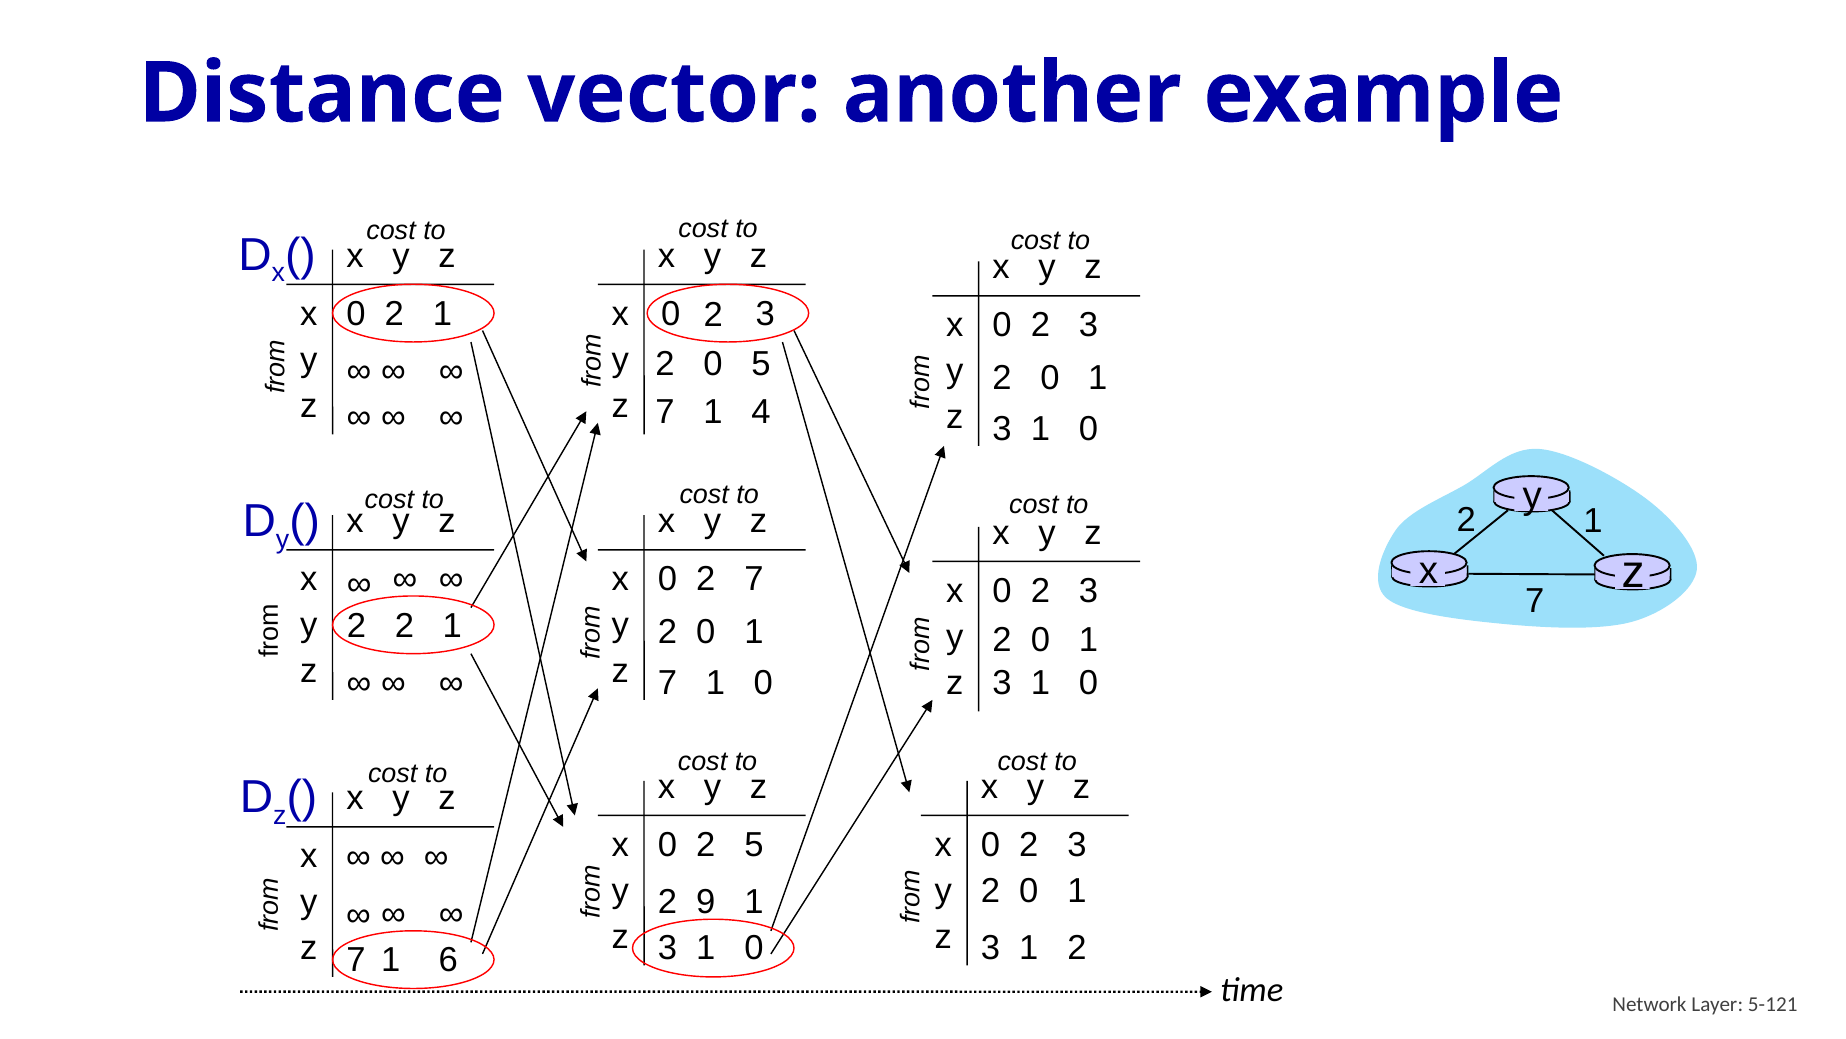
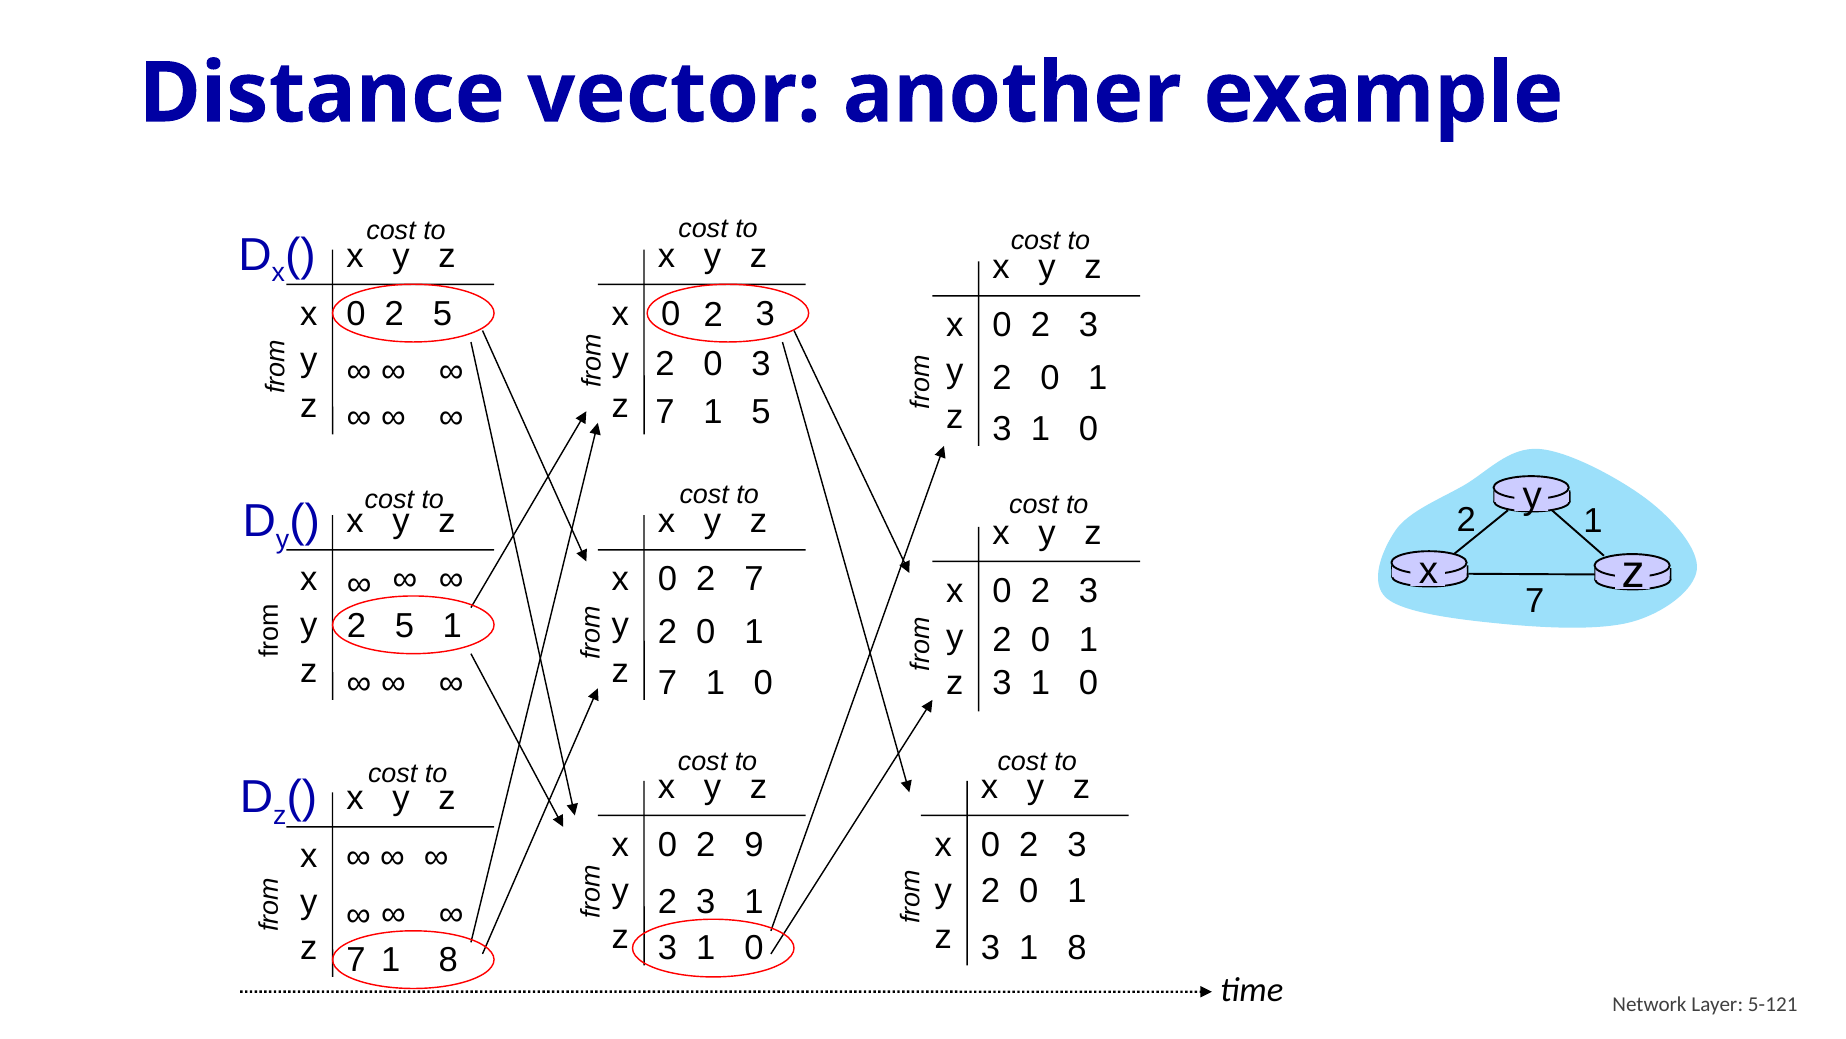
0 2 1: 1 -> 5 (442, 313)
0 5: 5 -> 3 (761, 364)
1 4: 4 -> 5 (761, 412)
2: 2 -> 5 (404, 625)
2 5: 5 -> 9 (754, 844)
9: 9 -> 3 (706, 902)
3 1 2: 2 -> 8 (1077, 948)
7 1 6: 6 -> 8 (448, 959)
